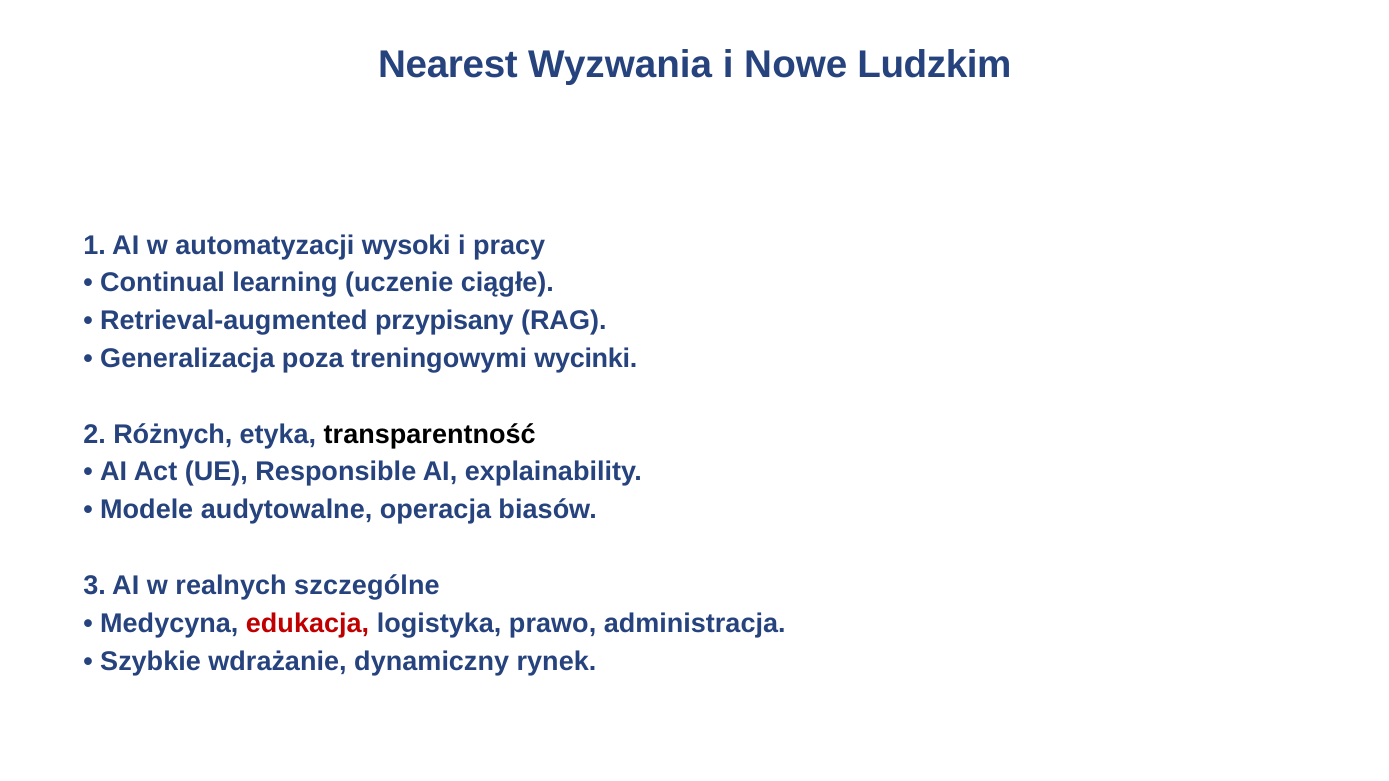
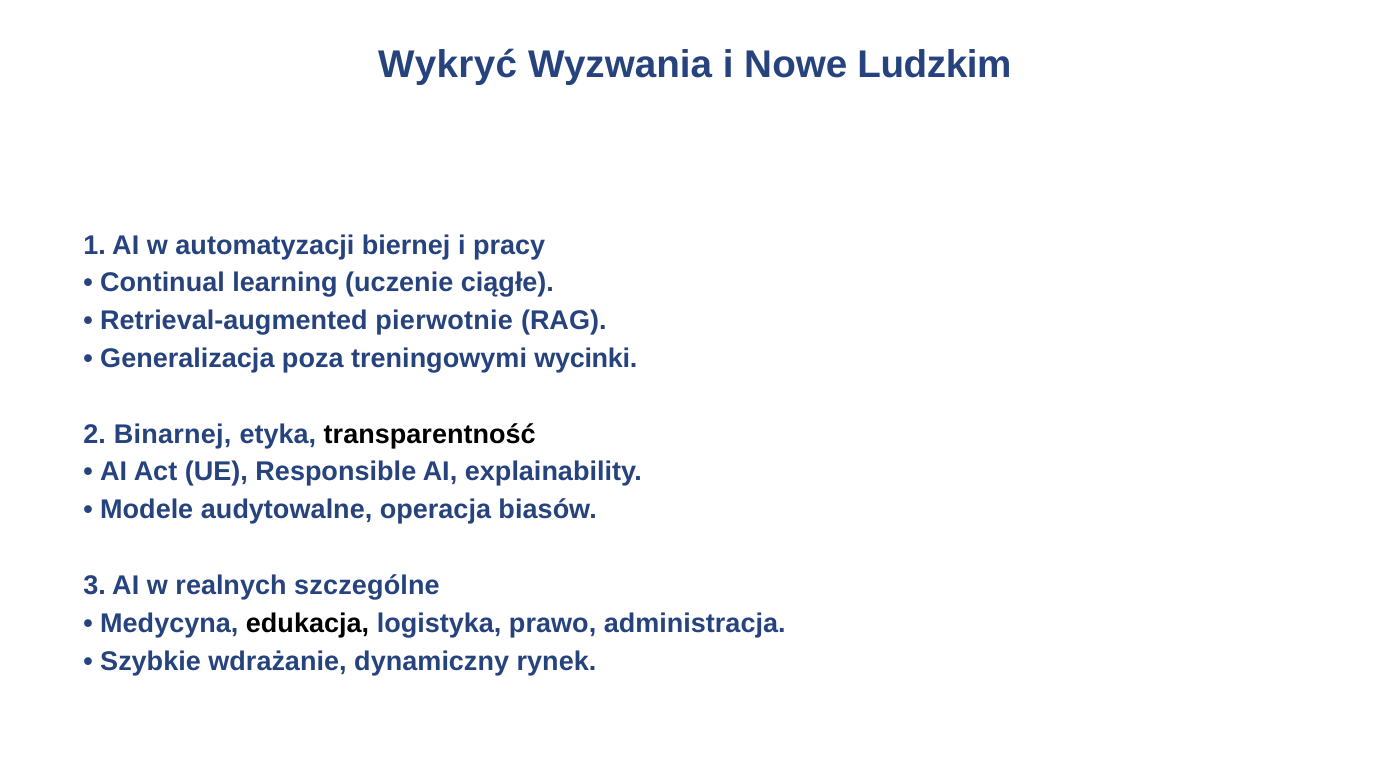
Nearest: Nearest -> Wykryć (448, 65)
wysoki: wysoki -> biernej (406, 245)
przypisany: przypisany -> pierwotnie (444, 321)
Różnych: Różnych -> Binarnej (173, 434)
edukacja colour: red -> black (308, 624)
